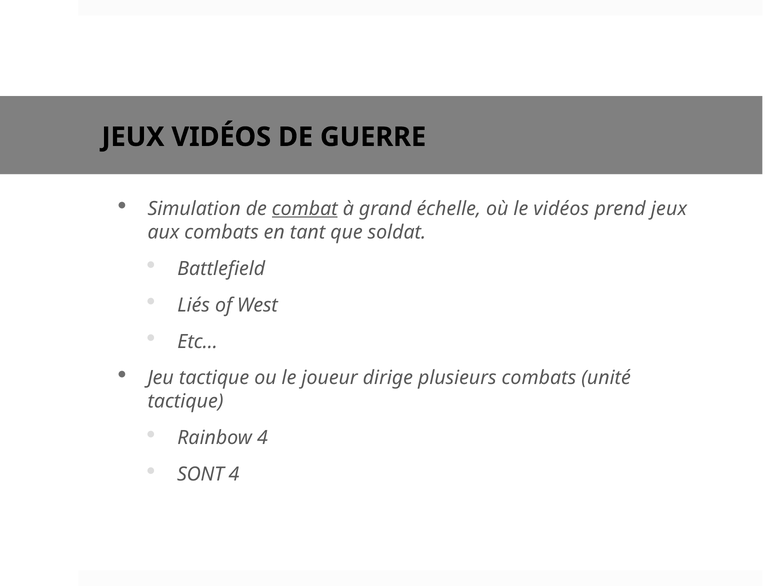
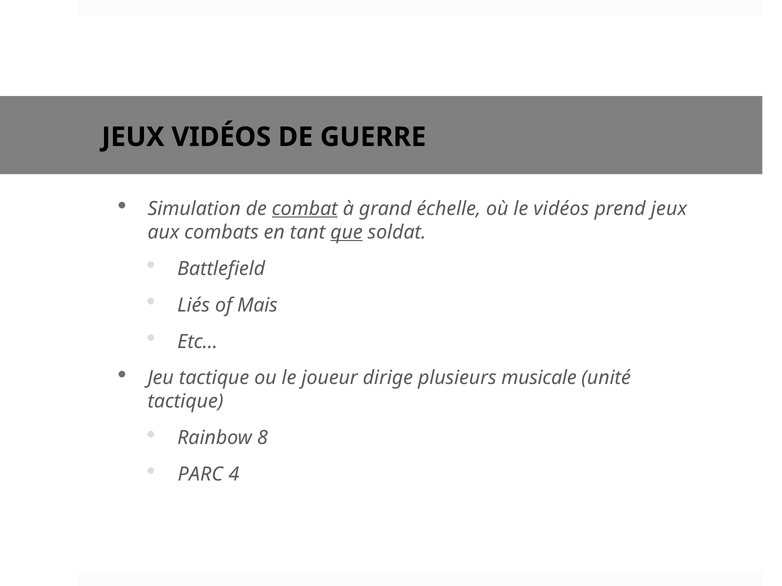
que underline: none -> present (347, 232)
West: West -> Mais (257, 305)
plusieurs combats: combats -> musicale (539, 378)
Rainbow 4: 4 -> 8 (262, 438)
SONT: SONT -> PARC (200, 475)
